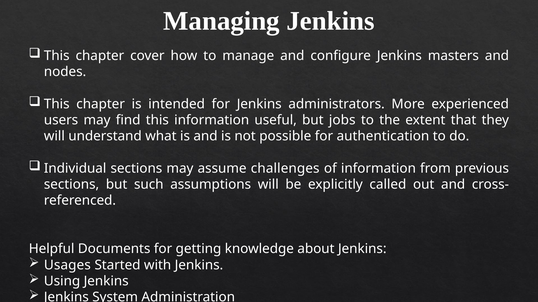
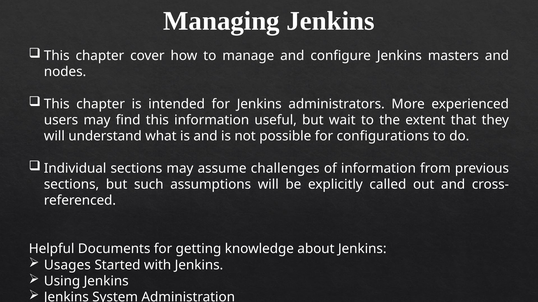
jobs: jobs -> wait (342, 120)
authentication: authentication -> configurations (383, 136)
